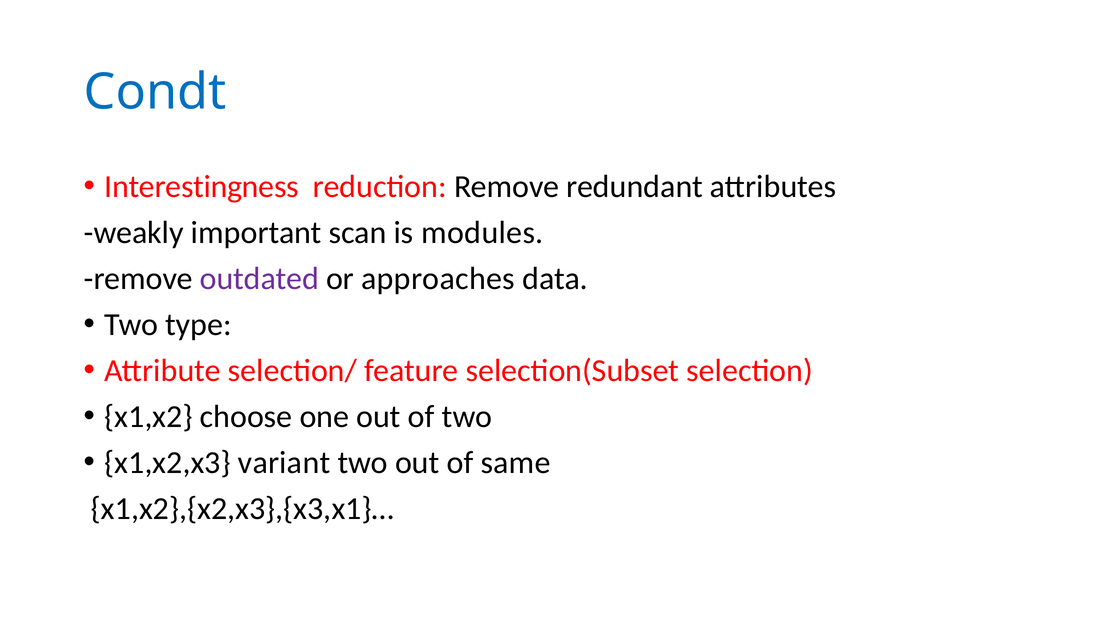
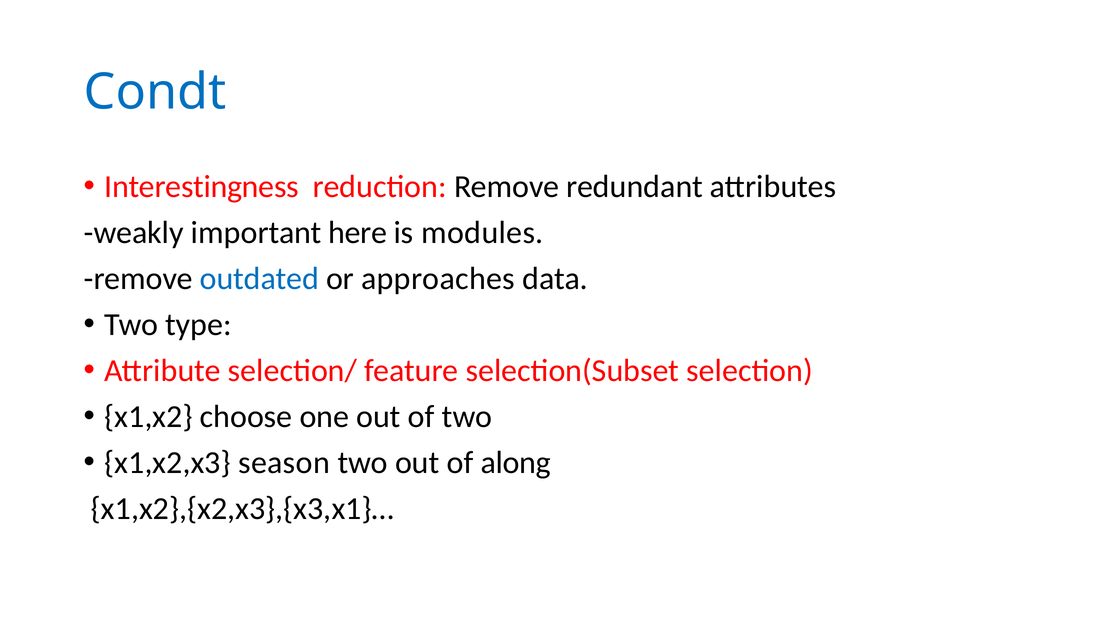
scan: scan -> here (358, 233)
outdated colour: purple -> blue (259, 279)
variant: variant -> season (284, 463)
same: same -> along (516, 463)
